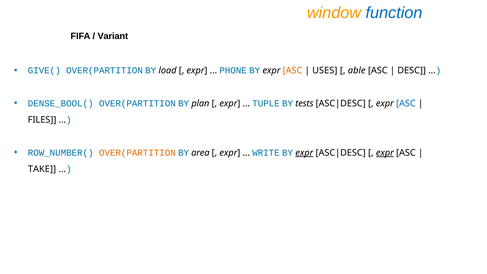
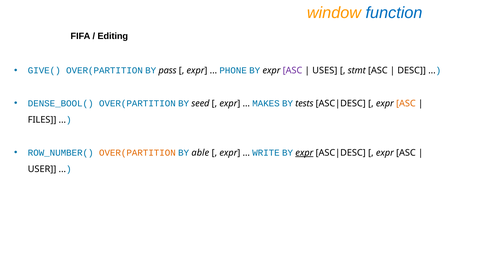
Variant: Variant -> Editing (113, 36)
load: load -> pass (168, 70)
ASC colour: orange -> purple (293, 70)
able: able -> stmt (357, 70)
plan: plan -> seed (200, 103)
TUPLE: TUPLE -> MAKES (266, 103)
ASC colour: blue -> orange (406, 103)
area: area -> able (200, 153)
expr underline: present -> none (385, 153)
TAKE: TAKE -> USER (42, 169)
